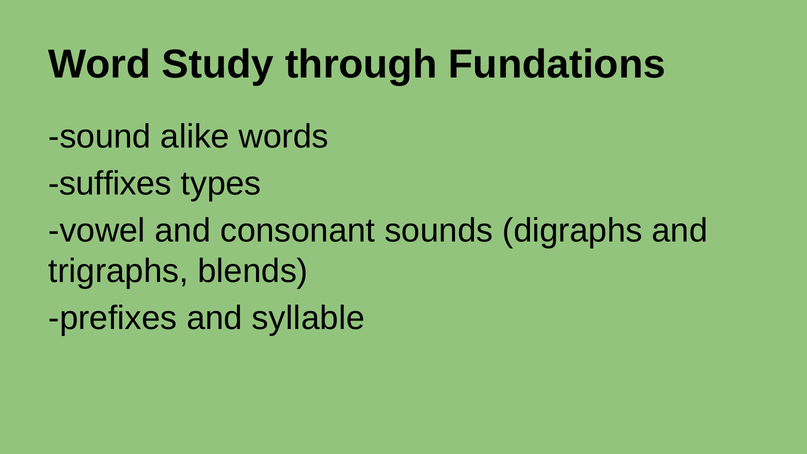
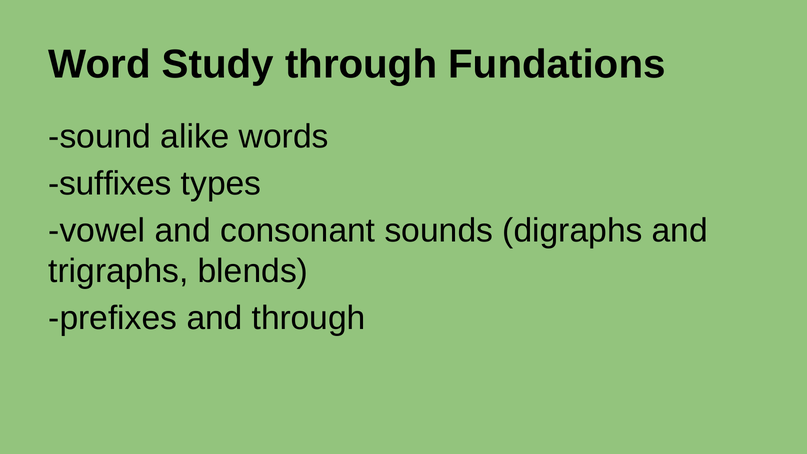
and syllable: syllable -> through (309, 318)
